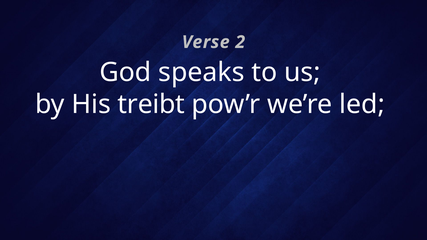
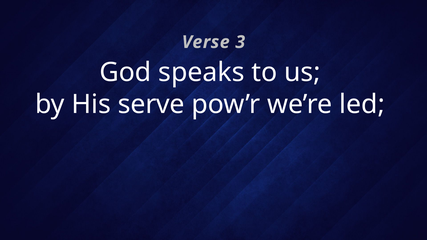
2: 2 -> 3 (240, 42)
treibt: treibt -> serve (151, 105)
